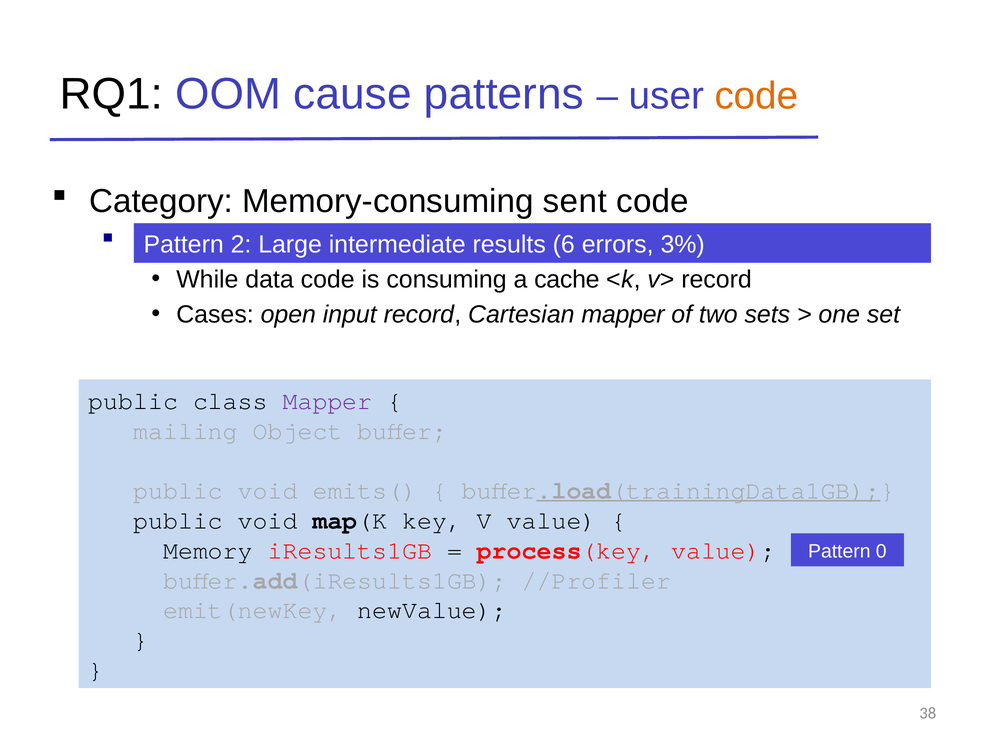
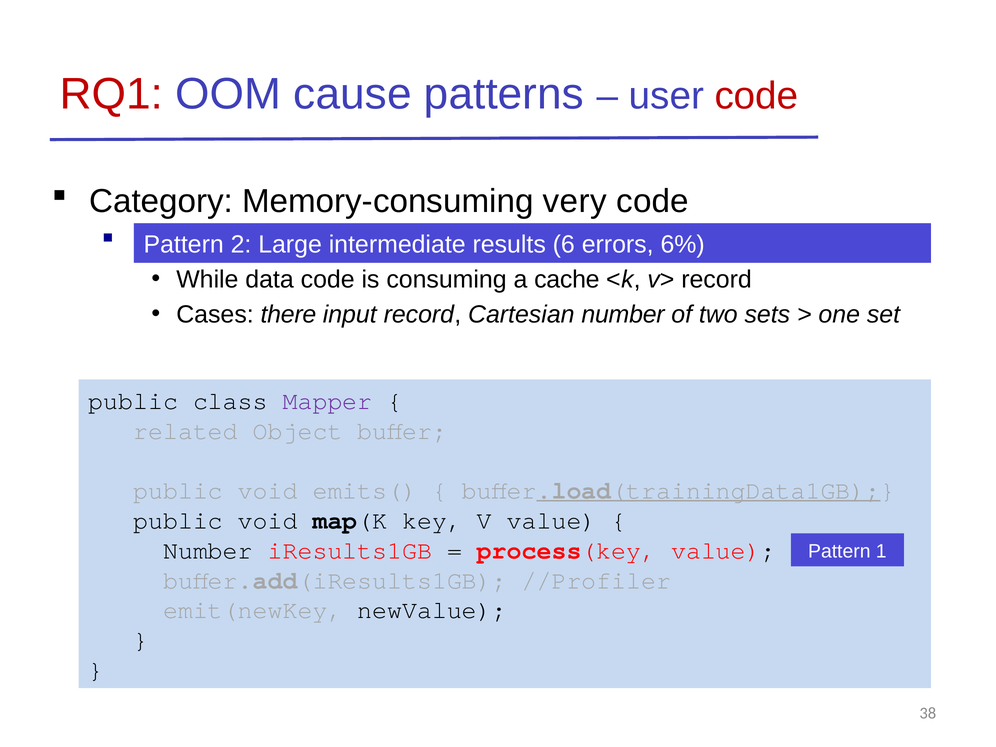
RQ1 colour: black -> red (111, 94)
code colour: orange -> red (757, 96)
sent: sent -> very (575, 202)
3%: 3% -> 6% (683, 245)
open: open -> there (288, 314)
Cartesian mapper: mapper -> number (623, 314)
mailing: mailing -> related (186, 431)
Memory: Memory -> Number (208, 550)
0: 0 -> 1 (881, 551)
